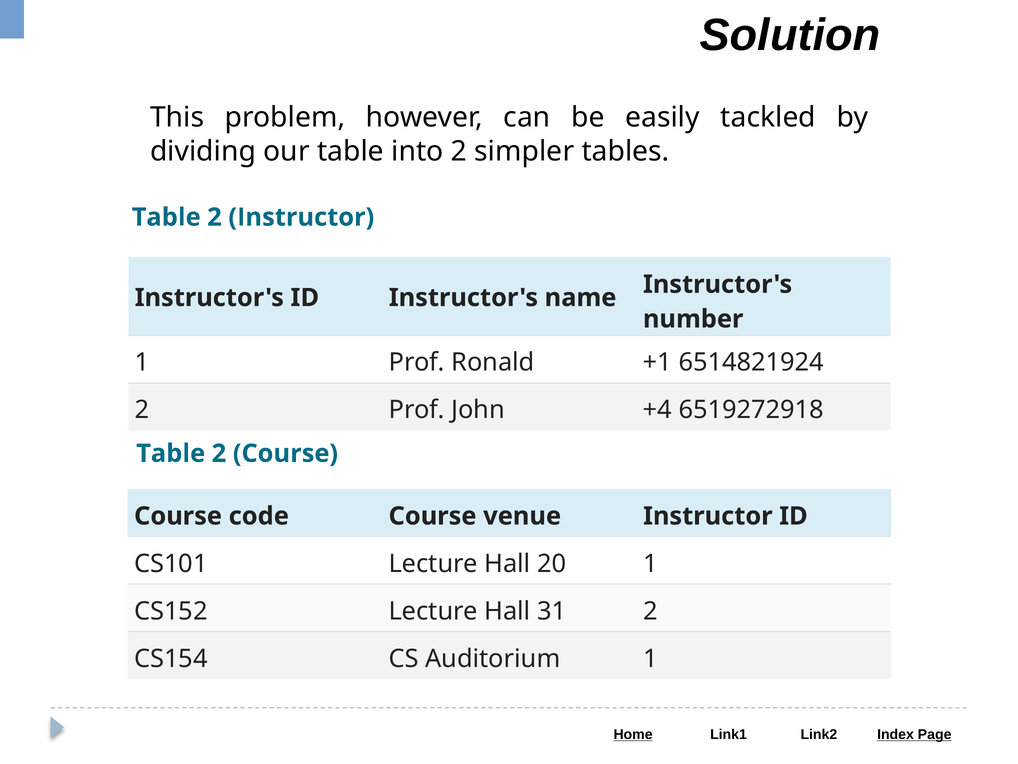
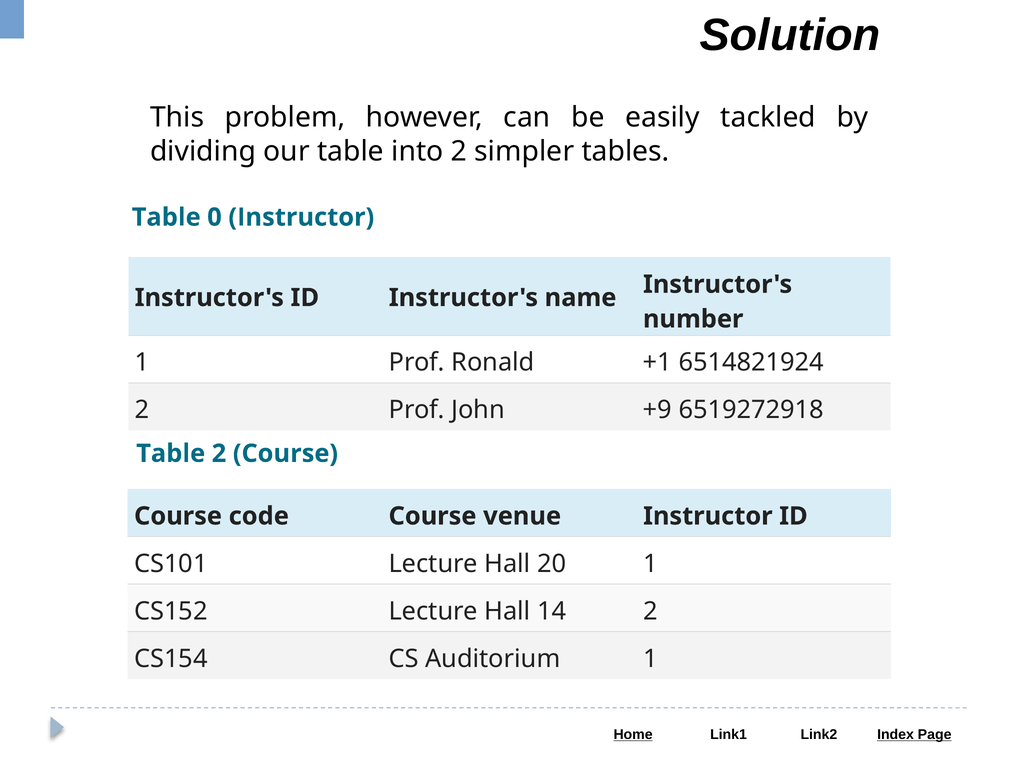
2: 2 -> 0 (214, 217)
+4: +4 -> +9 (657, 410)
31: 31 -> 14 (552, 611)
